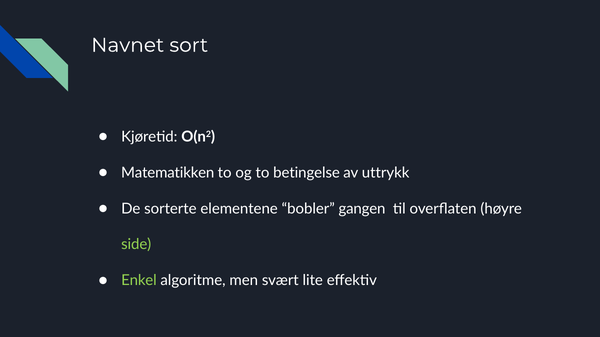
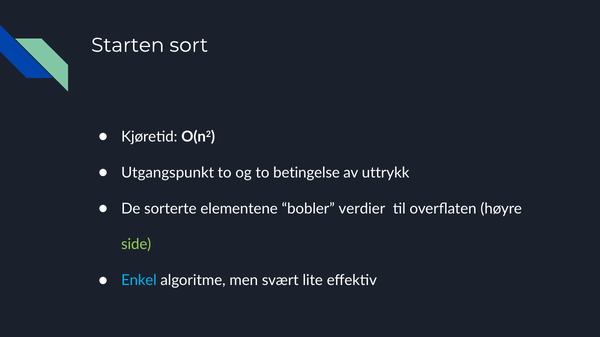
Navnet: Navnet -> Starten (128, 45)
Matematikken: Matematikken -> Utgangspunkt (168, 173)
gangen: gangen -> verdier (362, 209)
Enkel colour: light green -> light blue (139, 281)
